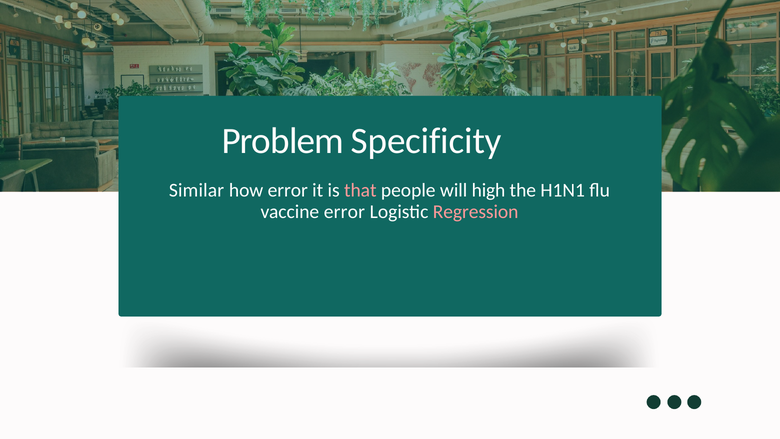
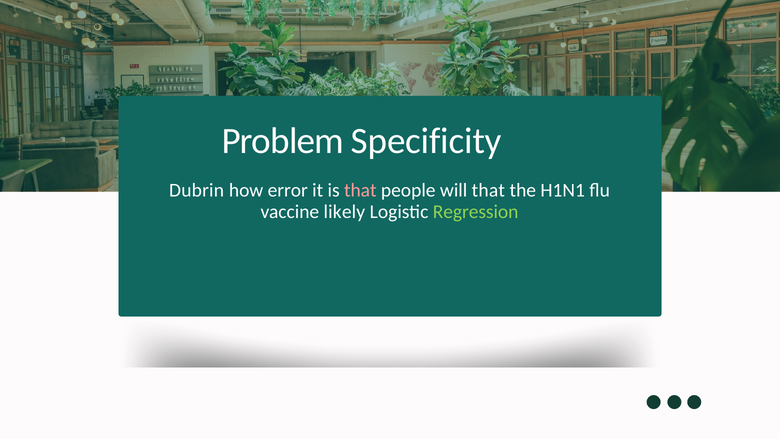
Similar: Similar -> Dubrin (197, 190)
will high: high -> that (488, 190)
vaccine error: error -> likely (344, 211)
Regression colour: pink -> light green (476, 211)
